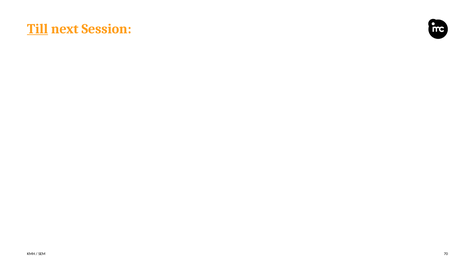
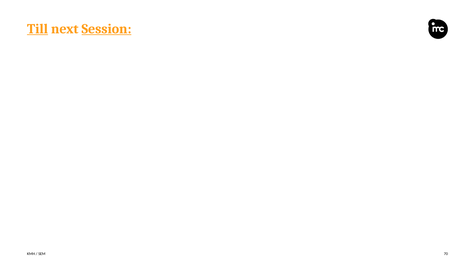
Session underline: none -> present (106, 29)
